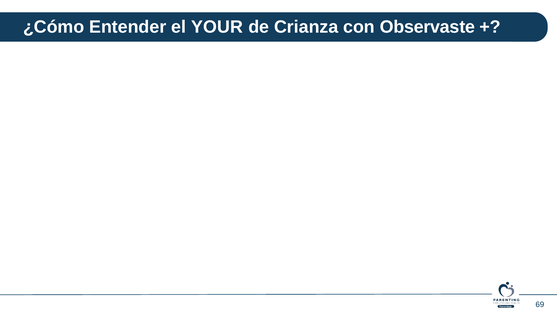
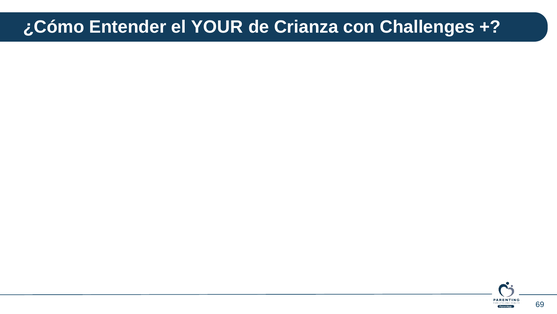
Observaste: Observaste -> Challenges (427, 27)
